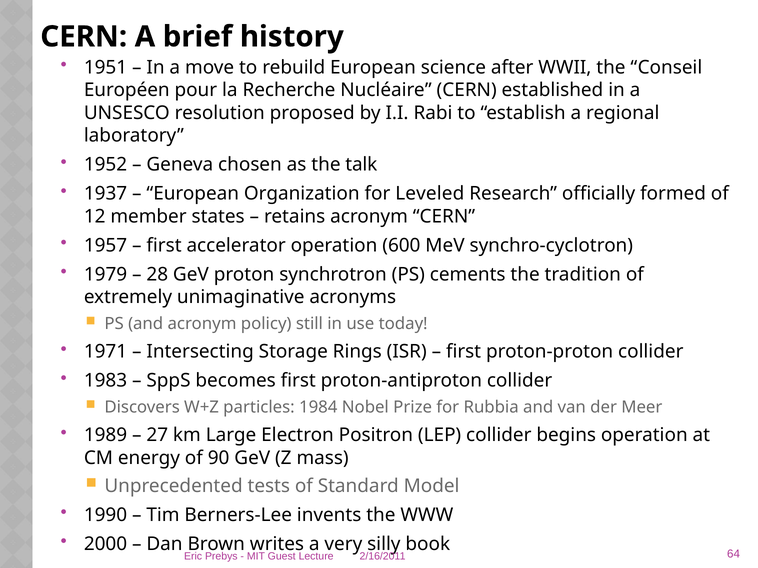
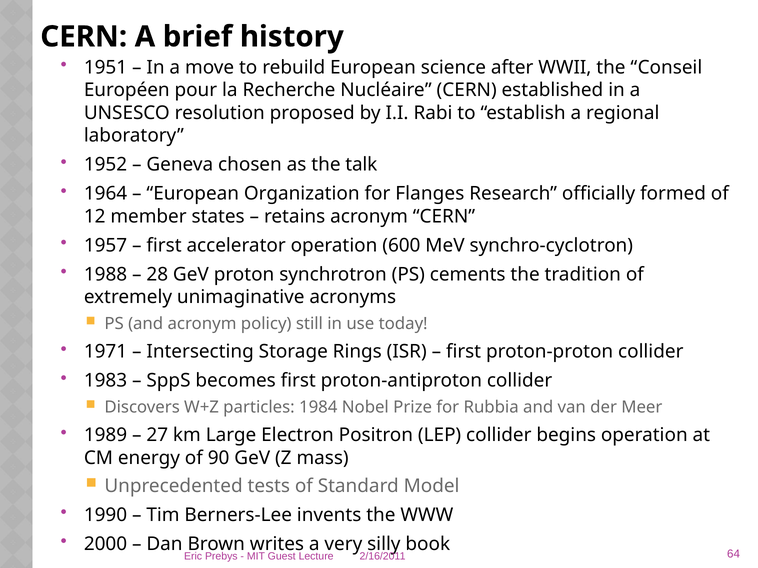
1937: 1937 -> 1964 (106, 194)
Leveled: Leveled -> Flanges (430, 194)
1979: 1979 -> 1988 (106, 275)
